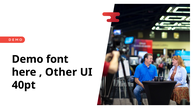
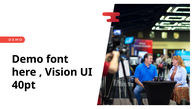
Other: Other -> Vision (61, 72)
